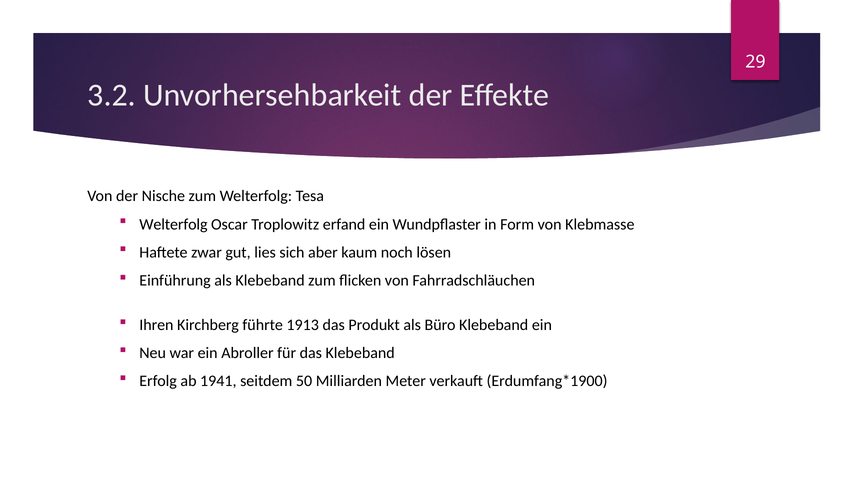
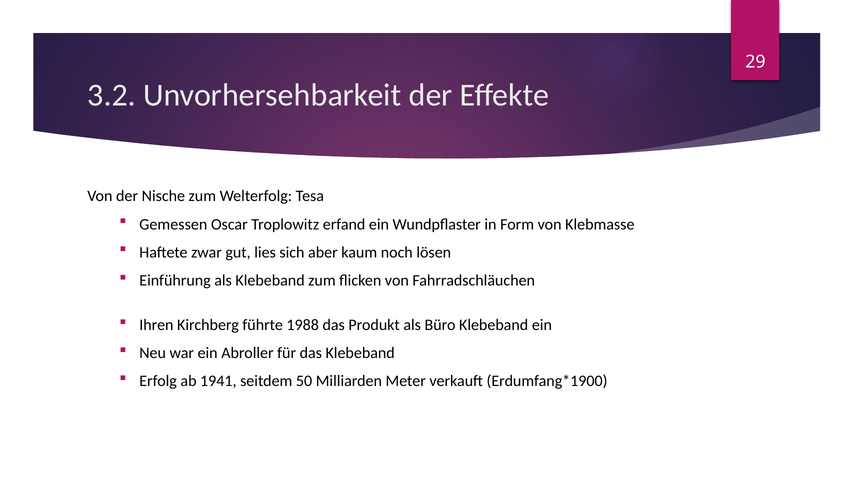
Welterfolg: Welterfolg -> Gemessen (173, 224)
1913: 1913 -> 1988 (303, 325)
